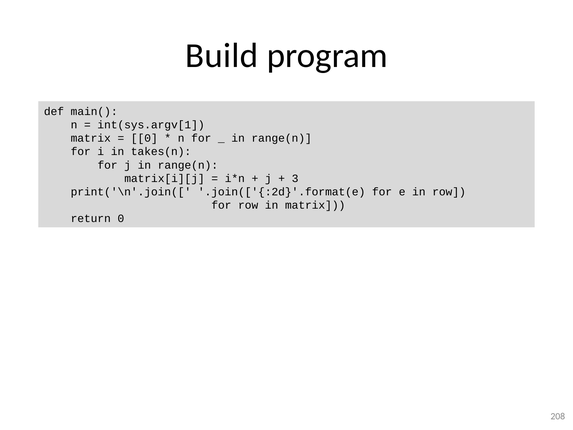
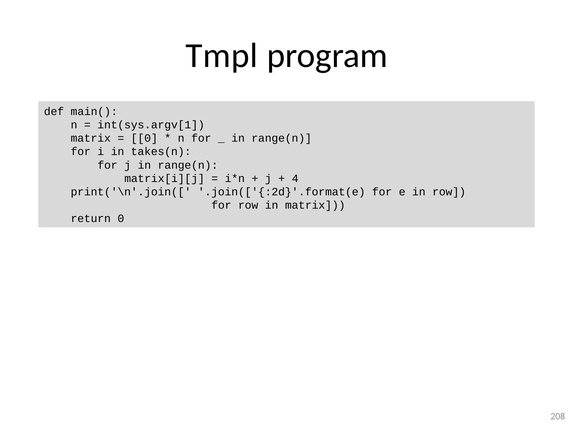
Build: Build -> Tmpl (222, 55)
3: 3 -> 4 (295, 178)
